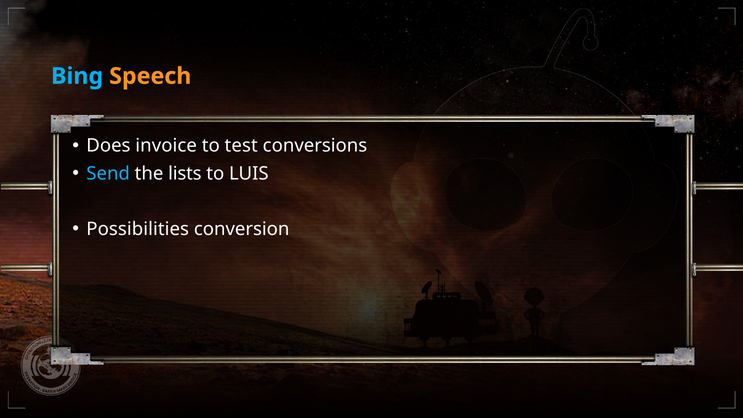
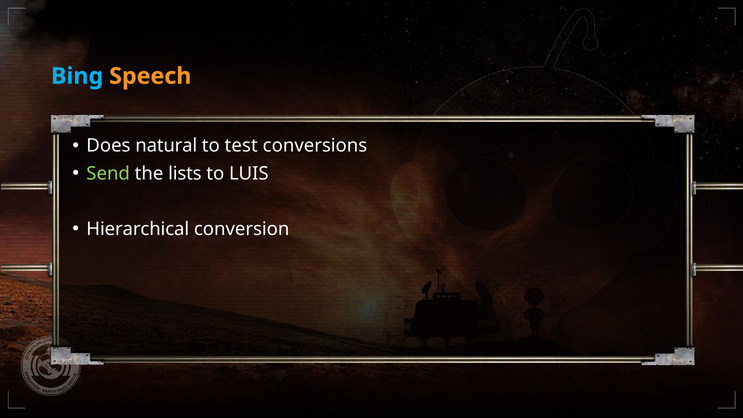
invoice: invoice -> natural (166, 146)
Send colour: light blue -> light green (108, 173)
Possibilities: Possibilities -> Hierarchical (138, 229)
